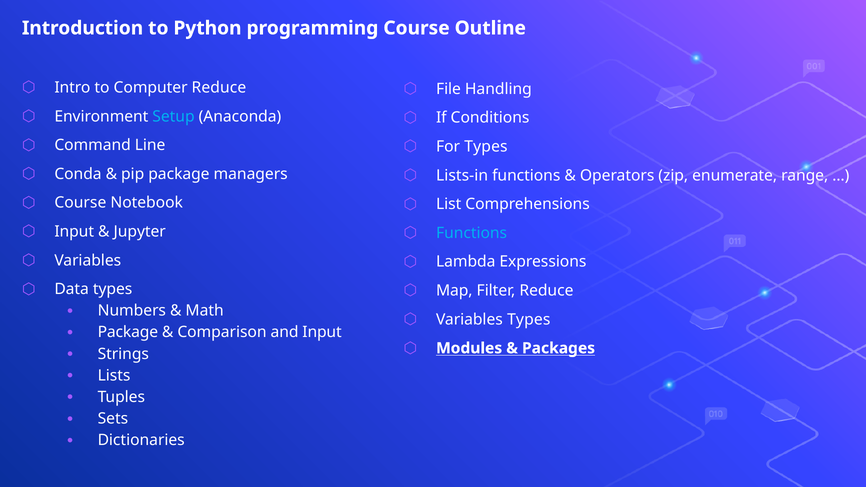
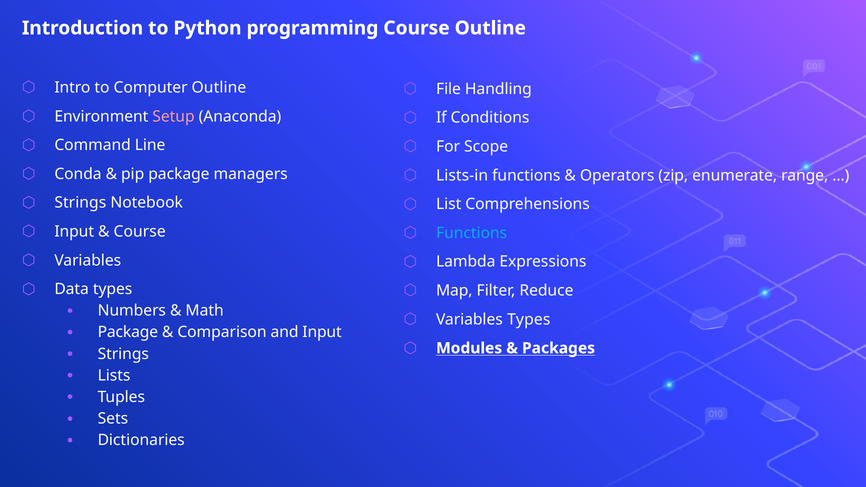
Computer Reduce: Reduce -> Outline (219, 88)
Setup colour: light blue -> pink (173, 116)
For Types: Types -> Scope (486, 147)
Course: Course -> Strings (80, 203)
Jupyter: Jupyter -> Course (140, 232)
